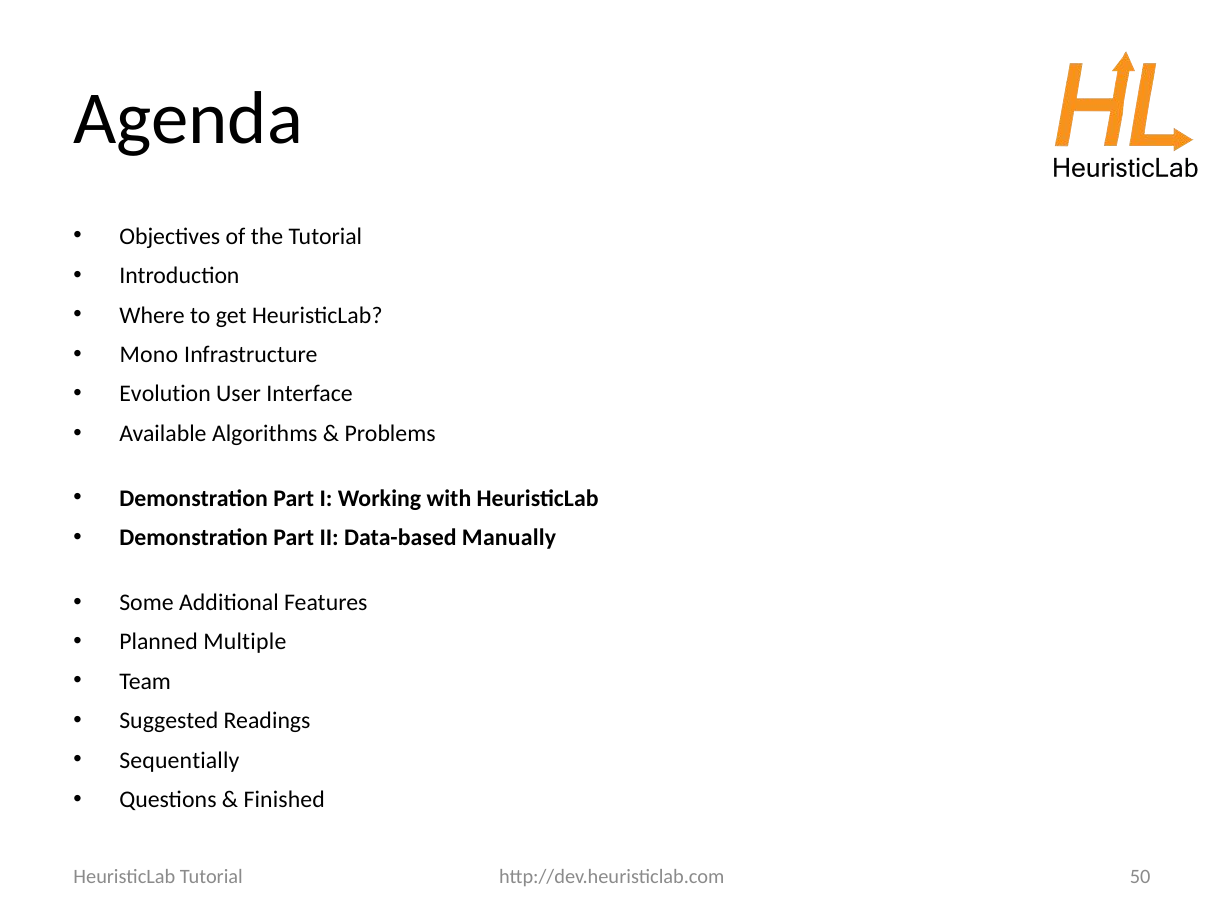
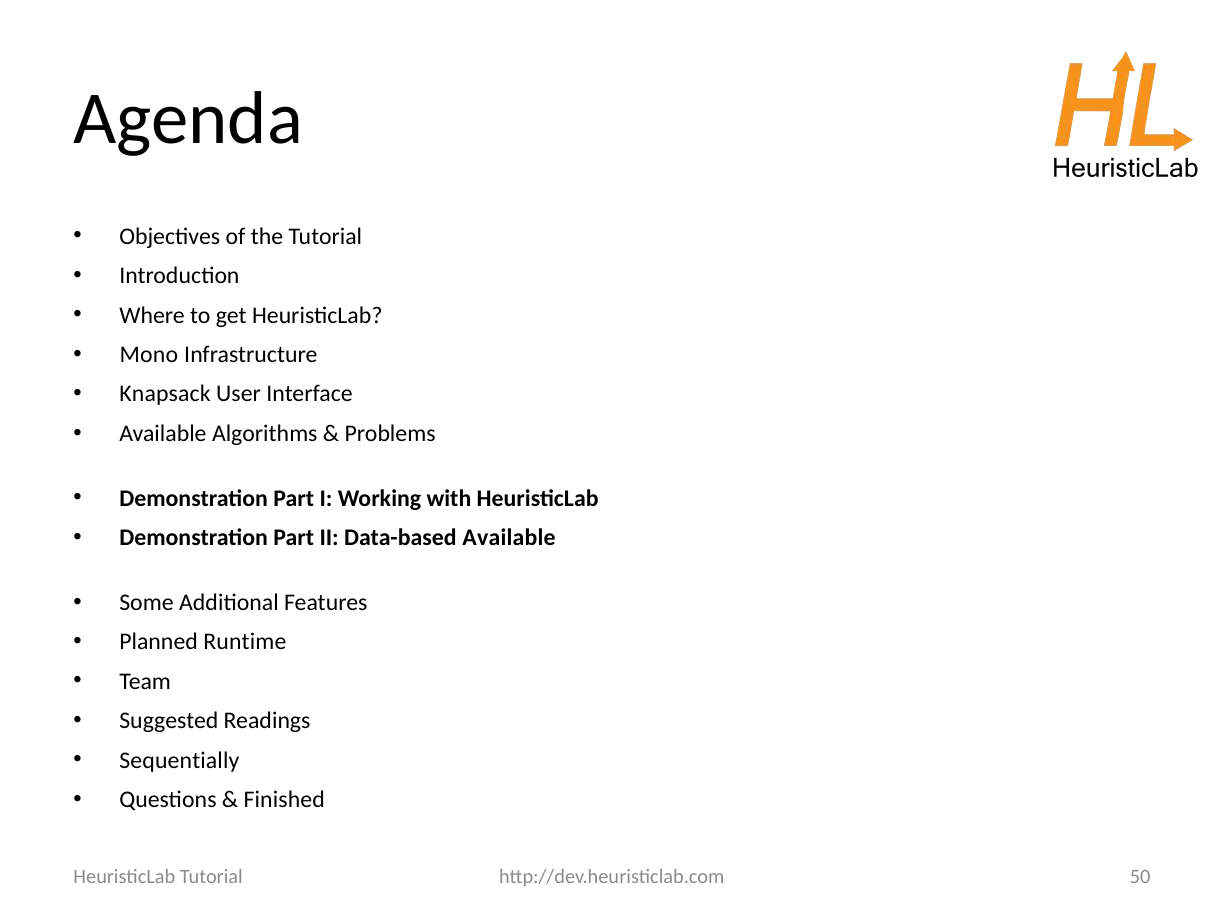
Evolution: Evolution -> Knapsack (165, 394)
Data-based Manually: Manually -> Available (509, 538)
Multiple: Multiple -> Runtime (245, 642)
